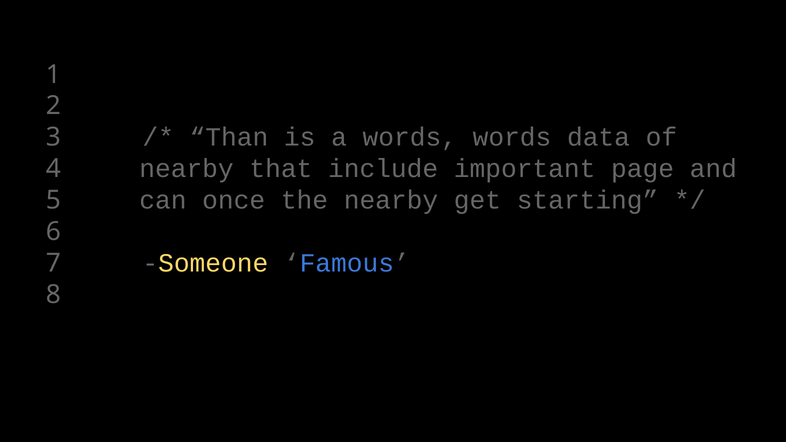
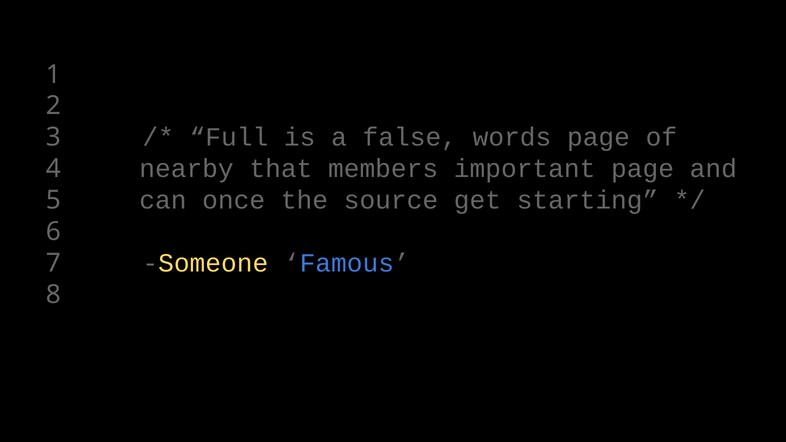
Than: Than -> Full (229, 137)
a words: words -> false (410, 137)
words data: data -> page (598, 137)
include: include -> members (383, 169)
the nearby: nearby -> source (391, 200)
